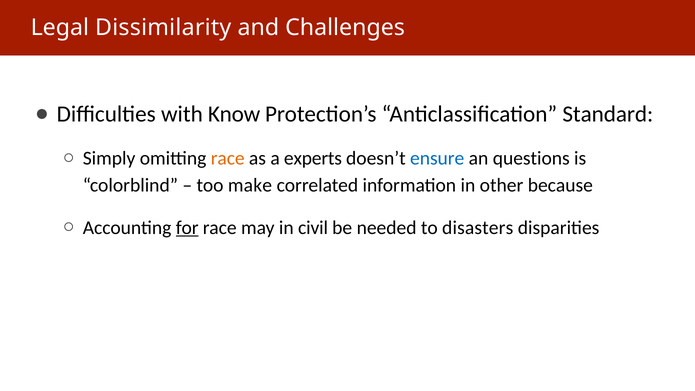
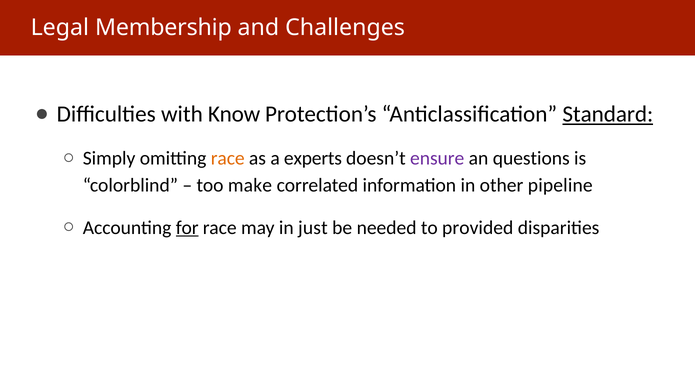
Dissimilarity: Dissimilarity -> Membership (163, 27)
Standard underline: none -> present (608, 114)
ensure colour: blue -> purple (437, 158)
because: because -> pipeline (560, 185)
civil: civil -> just (313, 228)
disasters: disasters -> provided (478, 228)
